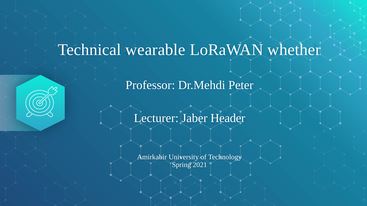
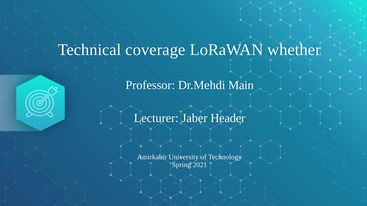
wearable: wearable -> coverage (155, 50)
Peter: Peter -> Main (241, 85)
